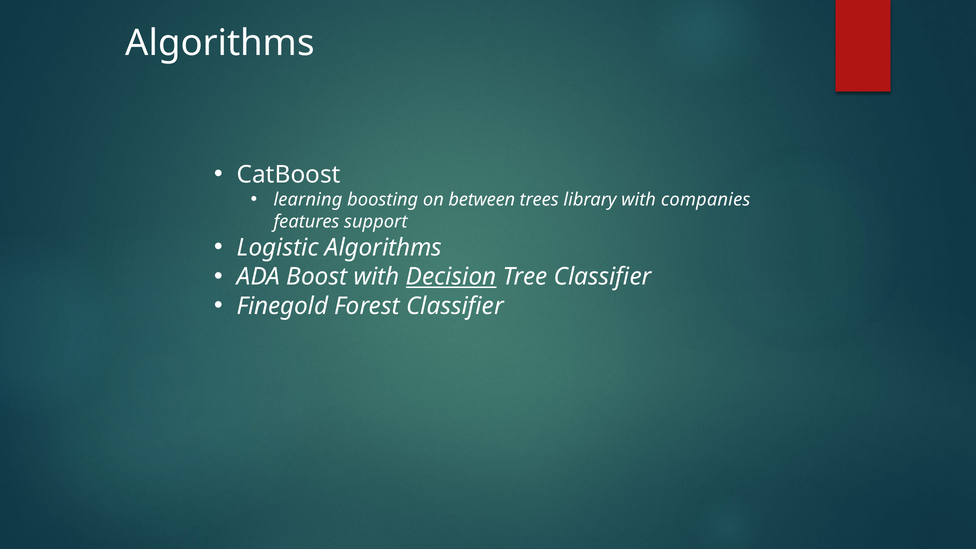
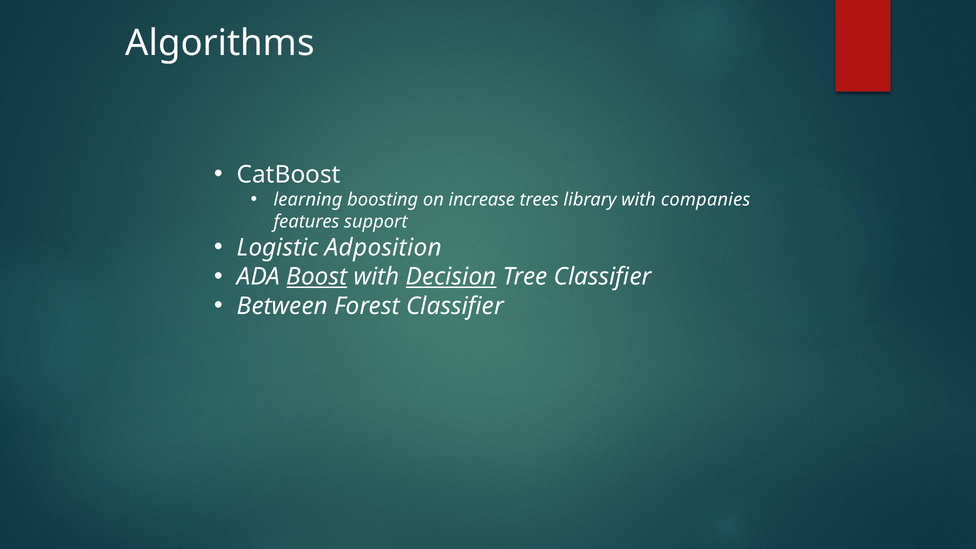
between: between -> increase (482, 200)
Logistic Algorithms: Algorithms -> Adposition (383, 248)
Boost underline: none -> present (317, 277)
Finegold: Finegold -> Between (282, 306)
